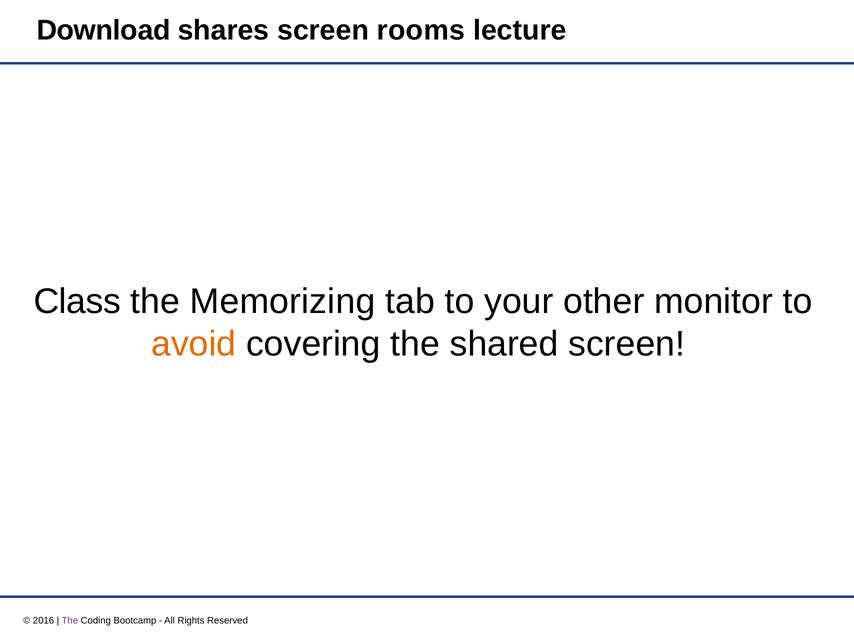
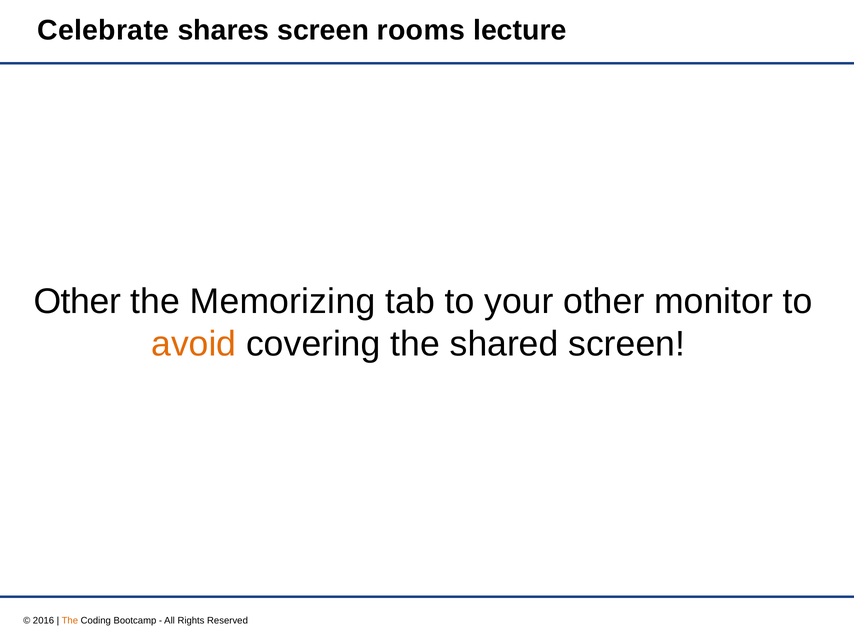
Download: Download -> Celebrate (103, 30)
Class: Class -> Other (77, 301)
The colour: purple -> orange (70, 620)
